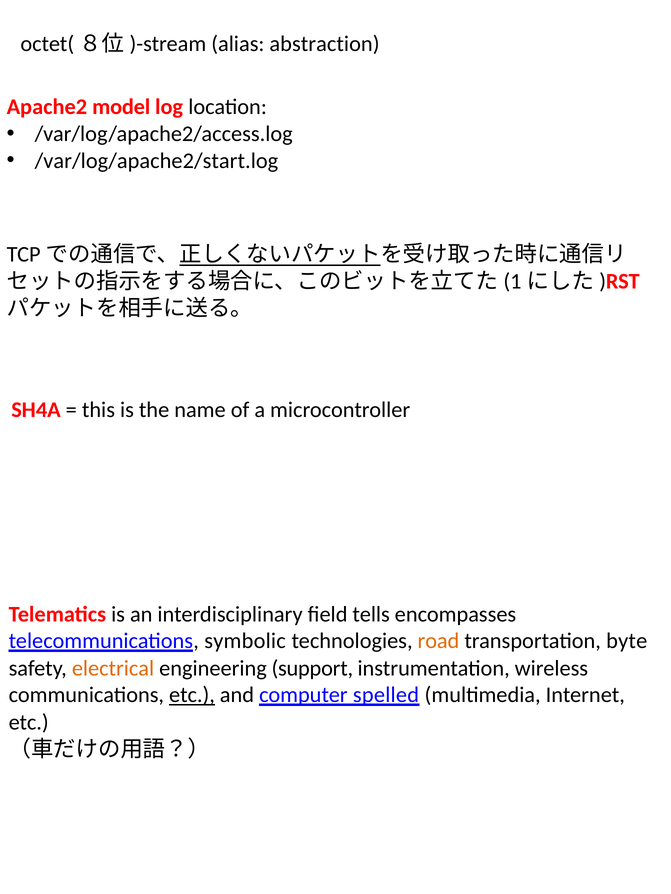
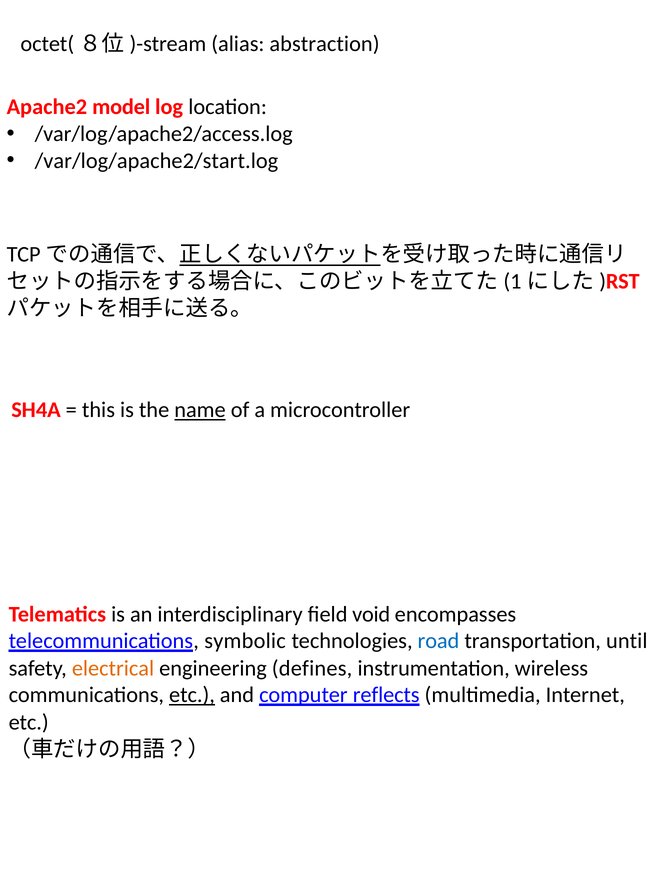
name underline: none -> present (200, 410)
tells: tells -> void (371, 615)
road colour: orange -> blue (438, 641)
byte: byte -> until (627, 641)
support: support -> defines (312, 669)
spelled: spelled -> reflects (386, 696)
